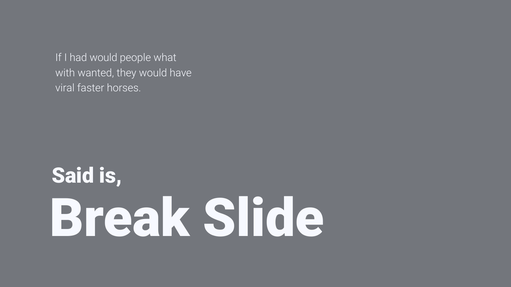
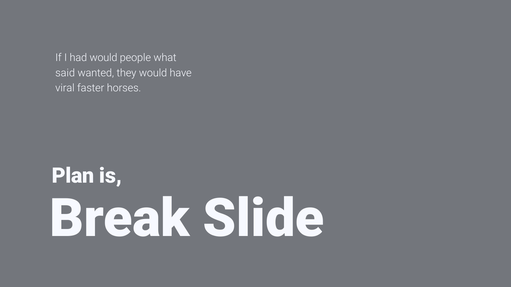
with: with -> said (65, 73)
Said: Said -> Plan (73, 176)
